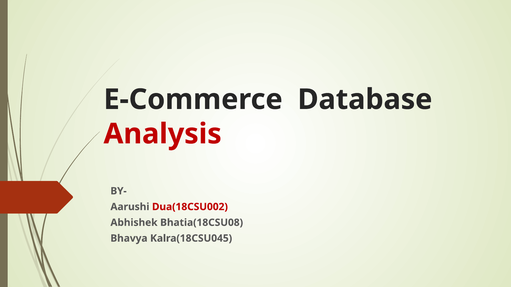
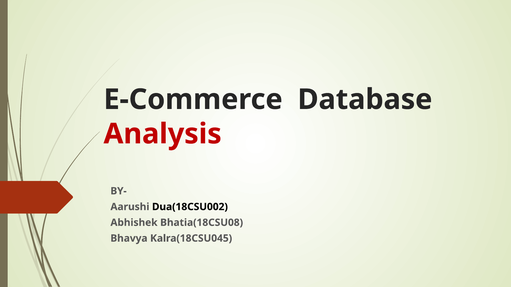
Dua(18CSU002 colour: red -> black (190, 207)
